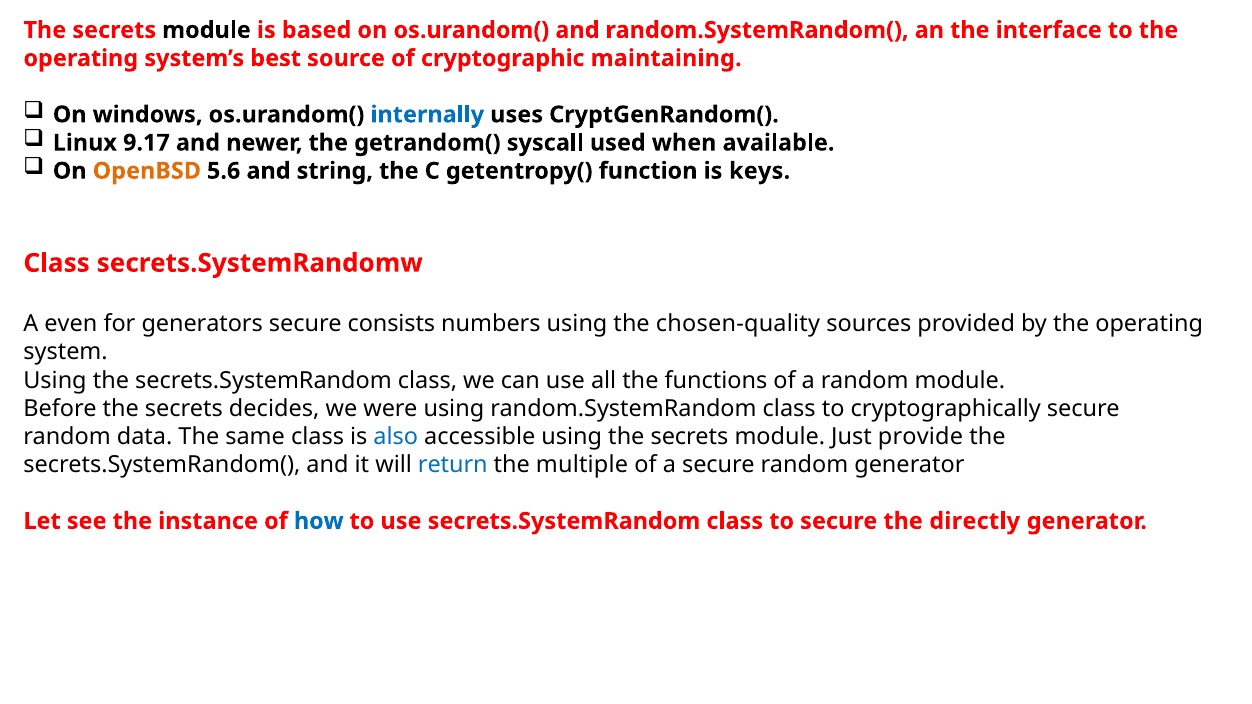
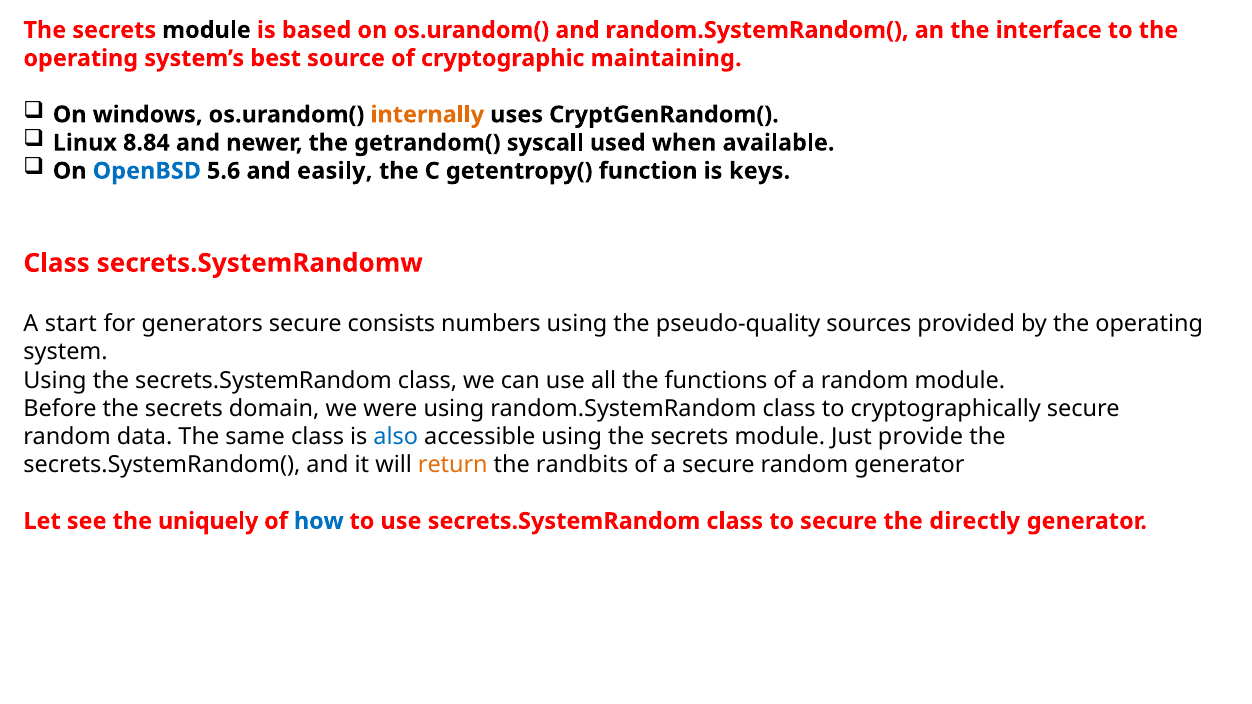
internally colour: blue -> orange (427, 115)
9.17: 9.17 -> 8.84 (146, 143)
OpenBSD colour: orange -> blue (147, 171)
string: string -> easily (335, 171)
even: even -> start (71, 324)
chosen-quality: chosen-quality -> pseudo-quality (738, 324)
decides: decides -> domain (274, 409)
return colour: blue -> orange (453, 465)
multiple: multiple -> randbits (582, 465)
instance: instance -> uniquely (208, 521)
